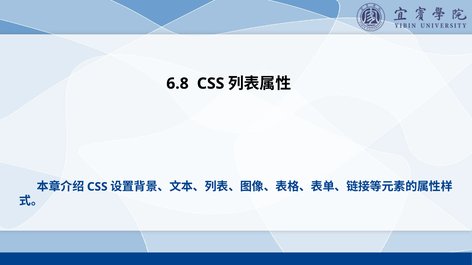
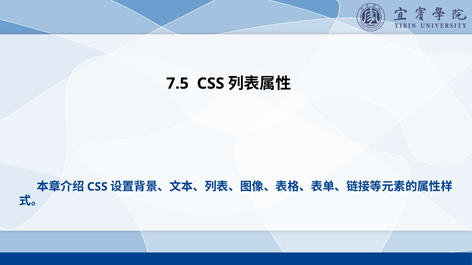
6.8: 6.8 -> 7.5 (177, 84)
